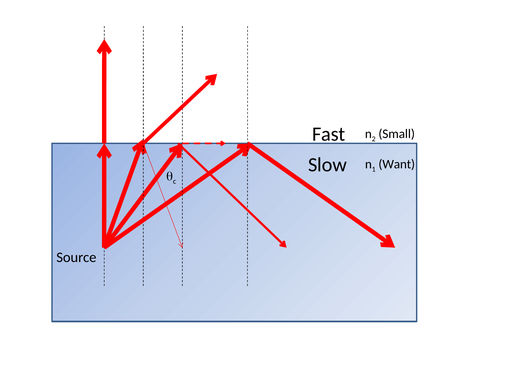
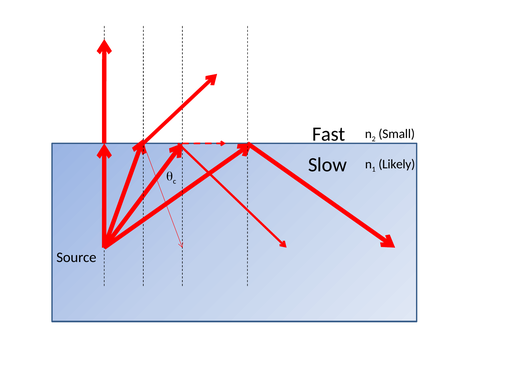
Want: Want -> Likely (397, 164)
